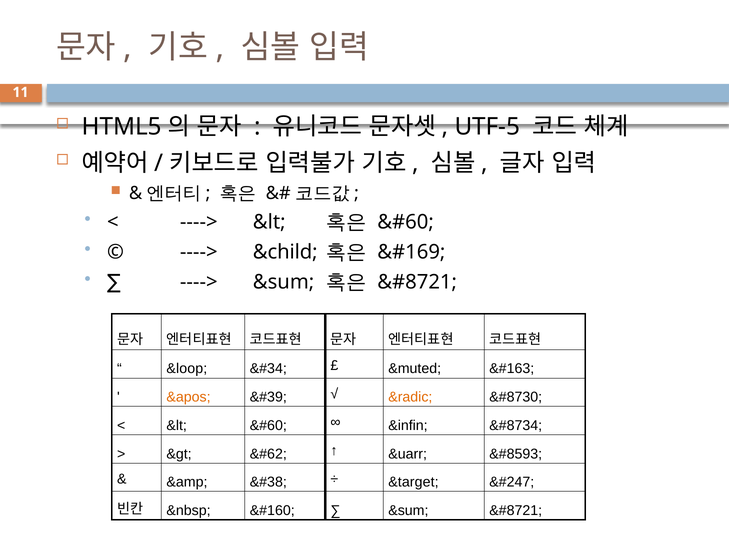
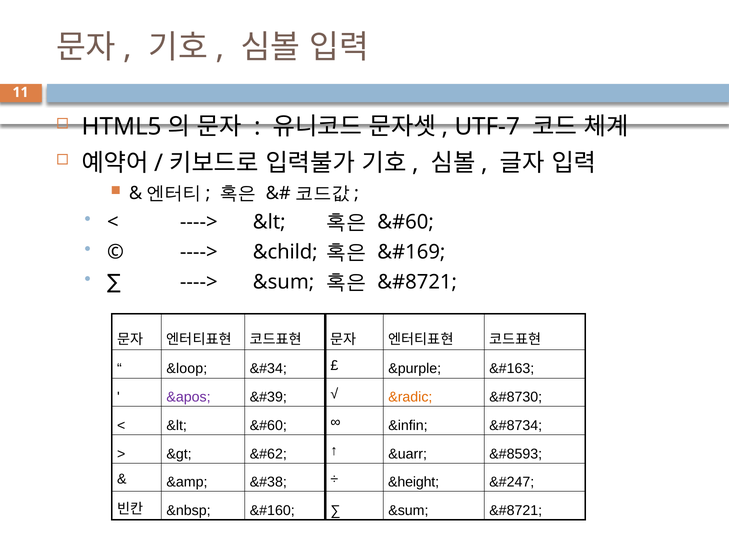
UTF-5: UTF-5 -> UTF-7 (487, 127)
&muted: &muted -> &purple (415, 369)
&apos colour: orange -> purple (189, 397)
&target: &target -> &height (414, 482)
